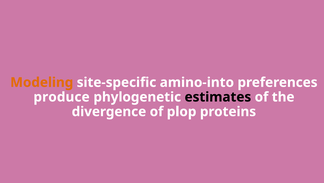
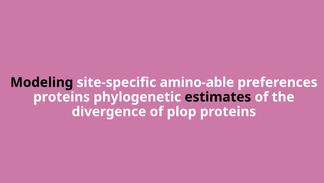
Modeling colour: orange -> black (42, 82)
amino-into: amino-into -> amino-able (197, 82)
produce: produce -> proteins (62, 97)
